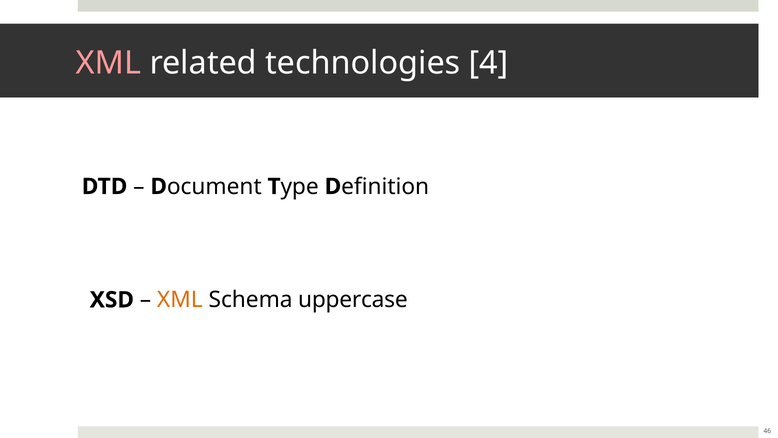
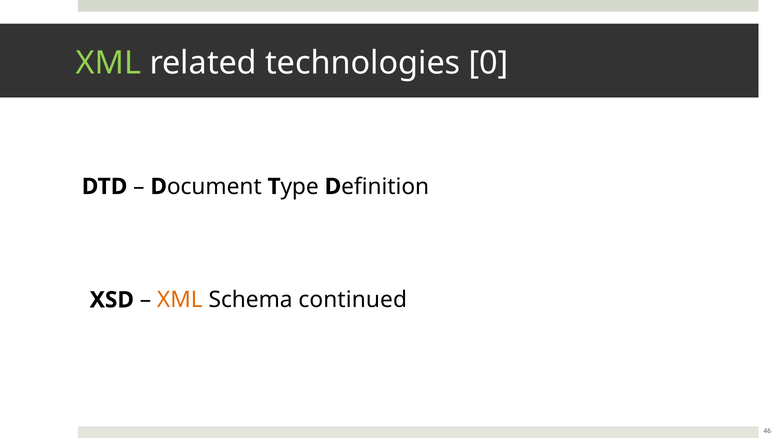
XML colour: pink -> light green (109, 63)
4: 4 -> 0 (489, 63)
uppercase: uppercase -> continued (353, 300)
